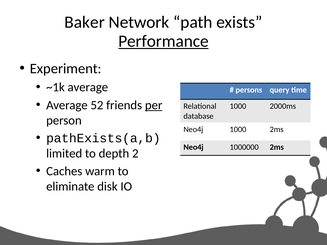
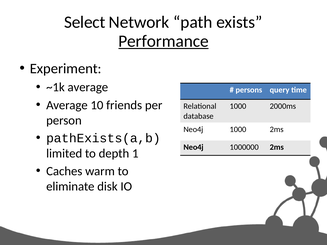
Baker: Baker -> Select (85, 22)
52: 52 -> 10 (97, 105)
per underline: present -> none (154, 105)
2: 2 -> 1 (135, 154)
